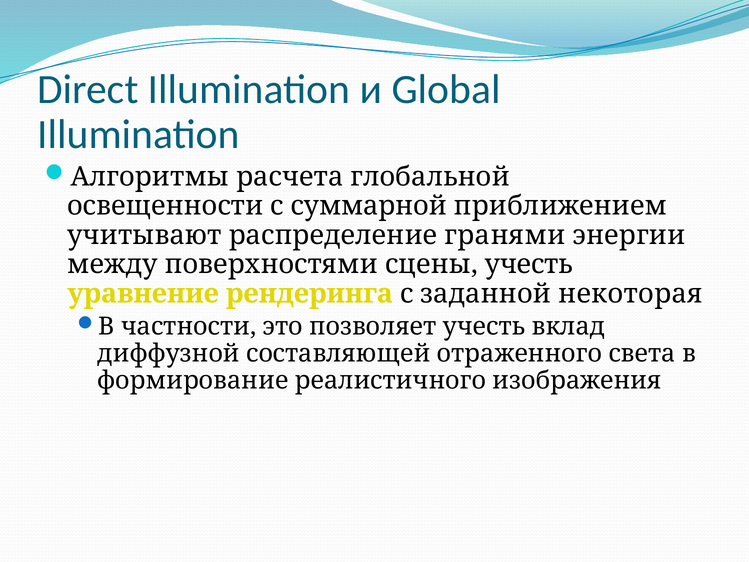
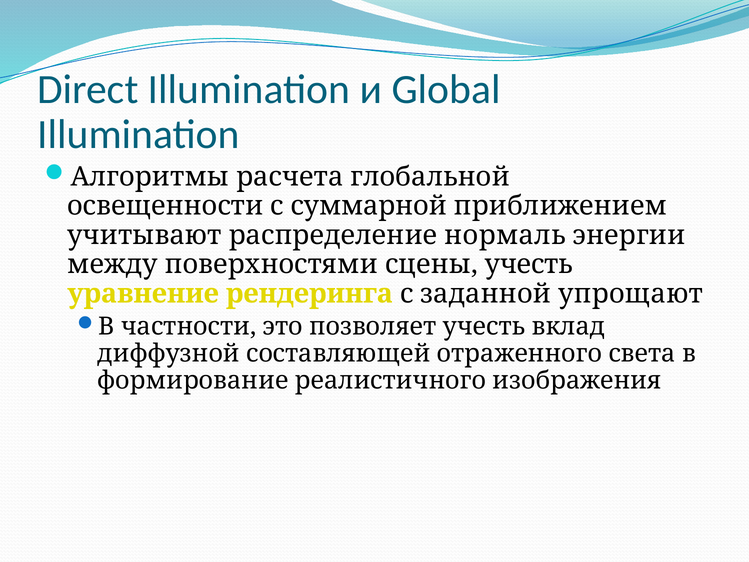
гранями: гранями -> нормаль (505, 235)
некоторая: некоторая -> упрощают (631, 293)
